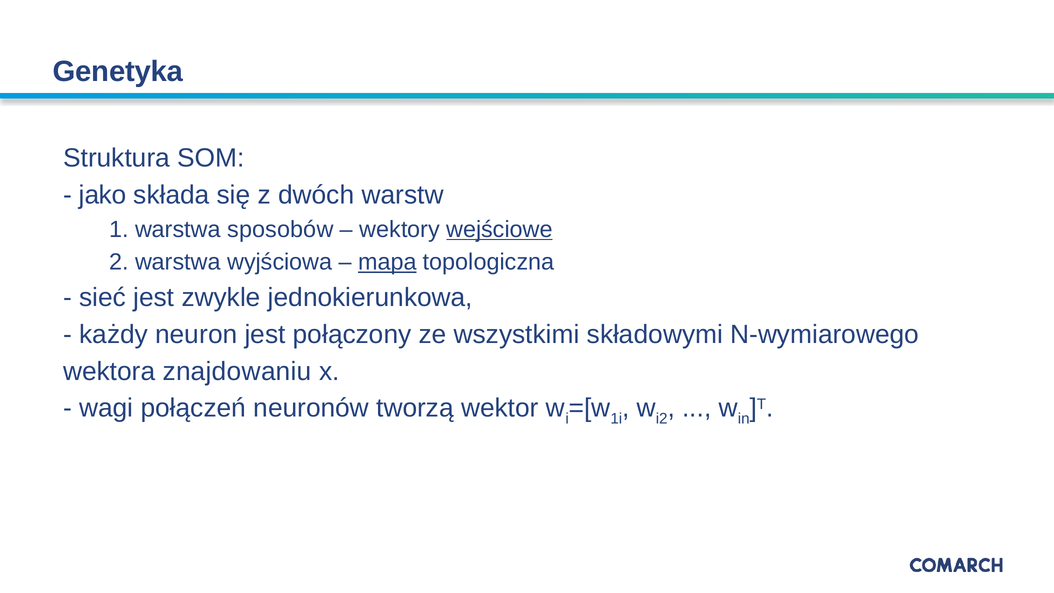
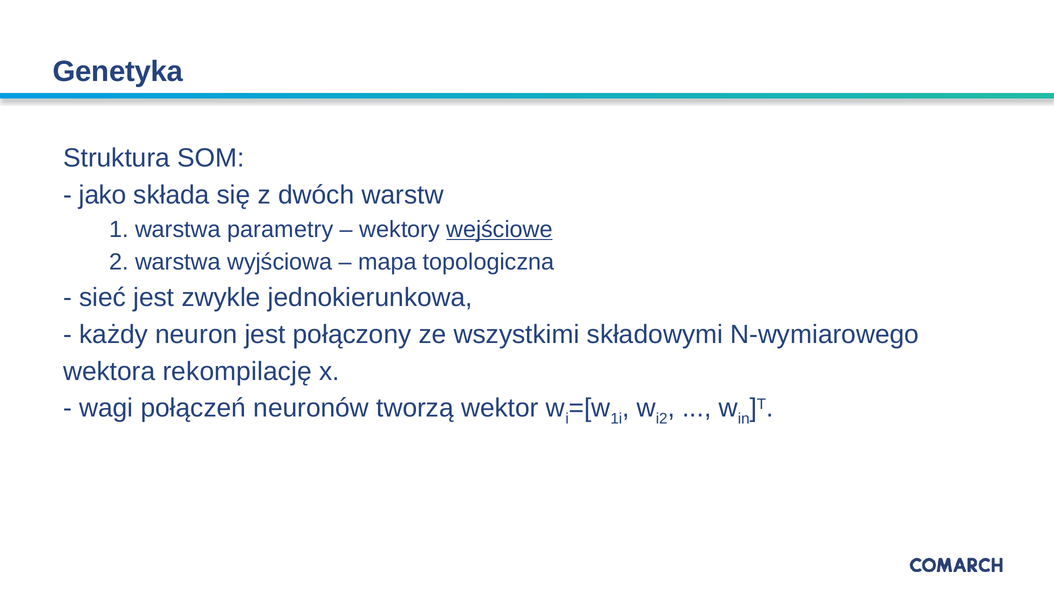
sposobów: sposobów -> parametry (280, 229)
mapa underline: present -> none (387, 262)
znajdowaniu: znajdowaniu -> rekompilację (237, 371)
